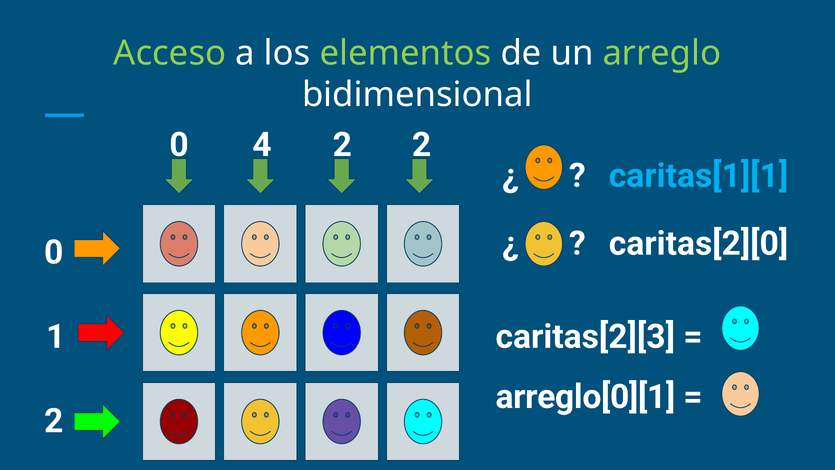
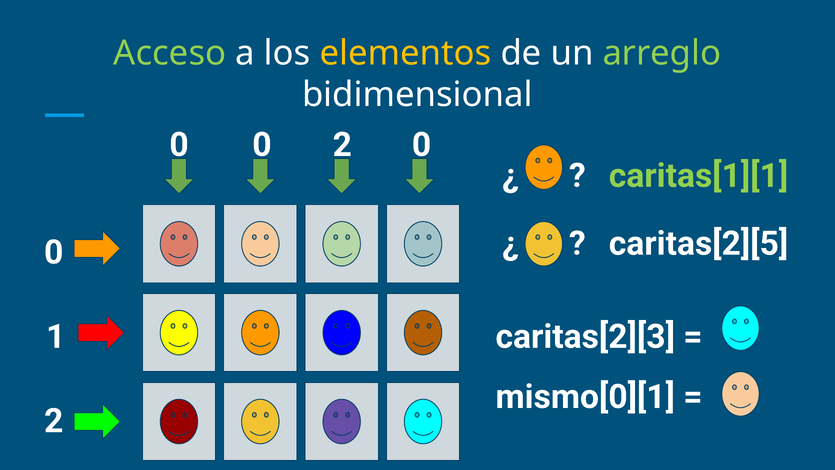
elementos colour: light green -> yellow (406, 53)
4: 4 -> 0 (262, 145)
2 2: 2 -> 0 (422, 145)
caritas[1][1 colour: light blue -> light green (698, 176)
caritas[2][0: caritas[2][0 -> caritas[2][5 (698, 243)
arreglo[0][1: arreglo[0][1 -> mismo[0][1 (585, 397)
